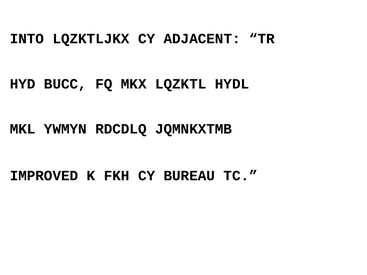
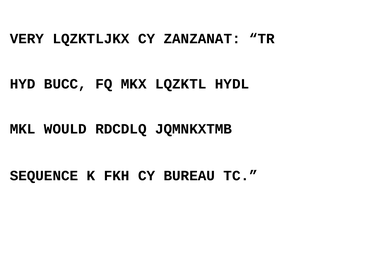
INTO: INTO -> VERY (27, 39)
ADJACENT: ADJACENT -> ZANZANAT (202, 39)
YWMYN: YWMYN -> WOULD (65, 129)
IMPROVED: IMPROVED -> SEQUENCE (44, 176)
